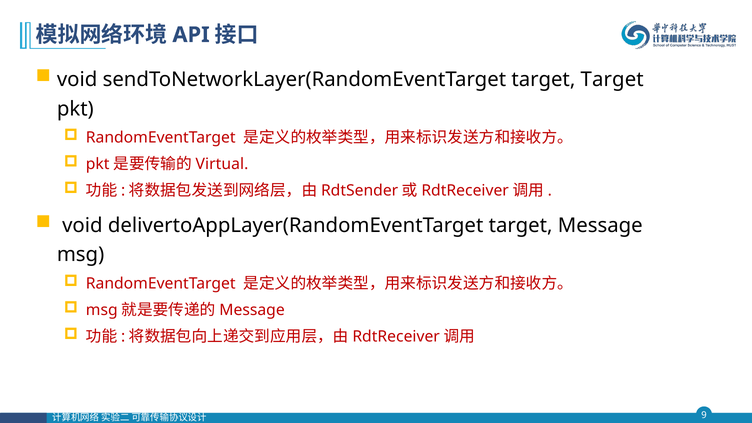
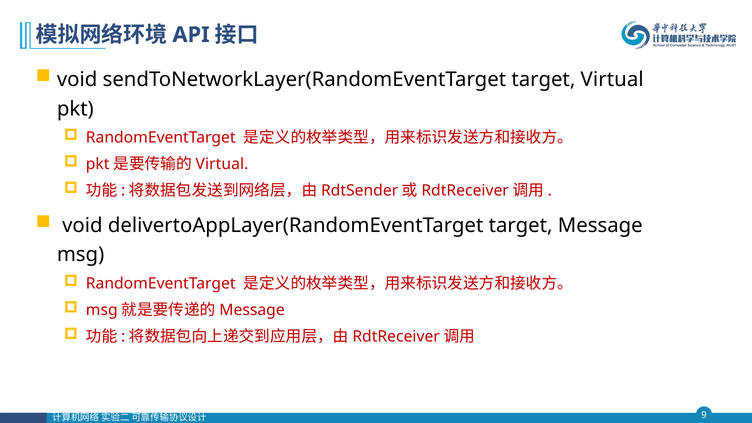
target Target: Target -> Virtual (612, 80)
